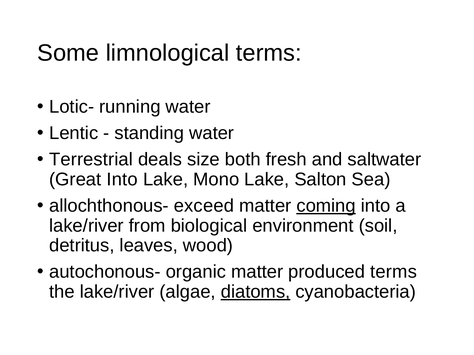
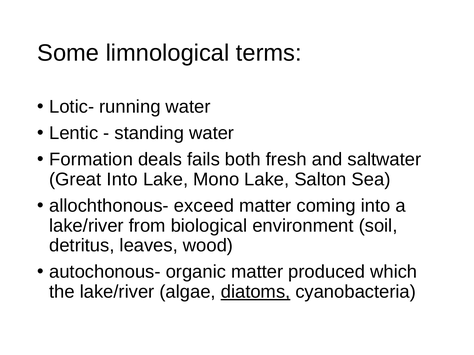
Terrestrial: Terrestrial -> Formation (91, 160)
size: size -> fails (204, 160)
coming underline: present -> none (326, 206)
produced terms: terms -> which (394, 272)
